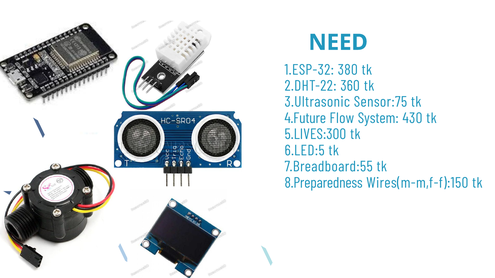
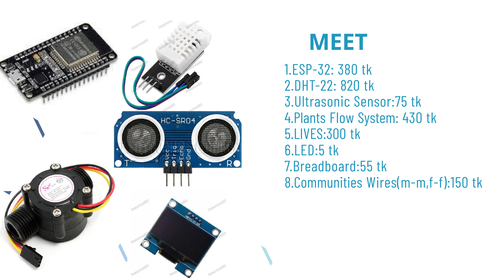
NEED: NEED -> MEET (338, 42)
360: 360 -> 820 (350, 86)
4.Future: 4.Future -> 4.Plants (305, 118)
8.Preparedness: 8.Preparedness -> 8.Communities (323, 183)
